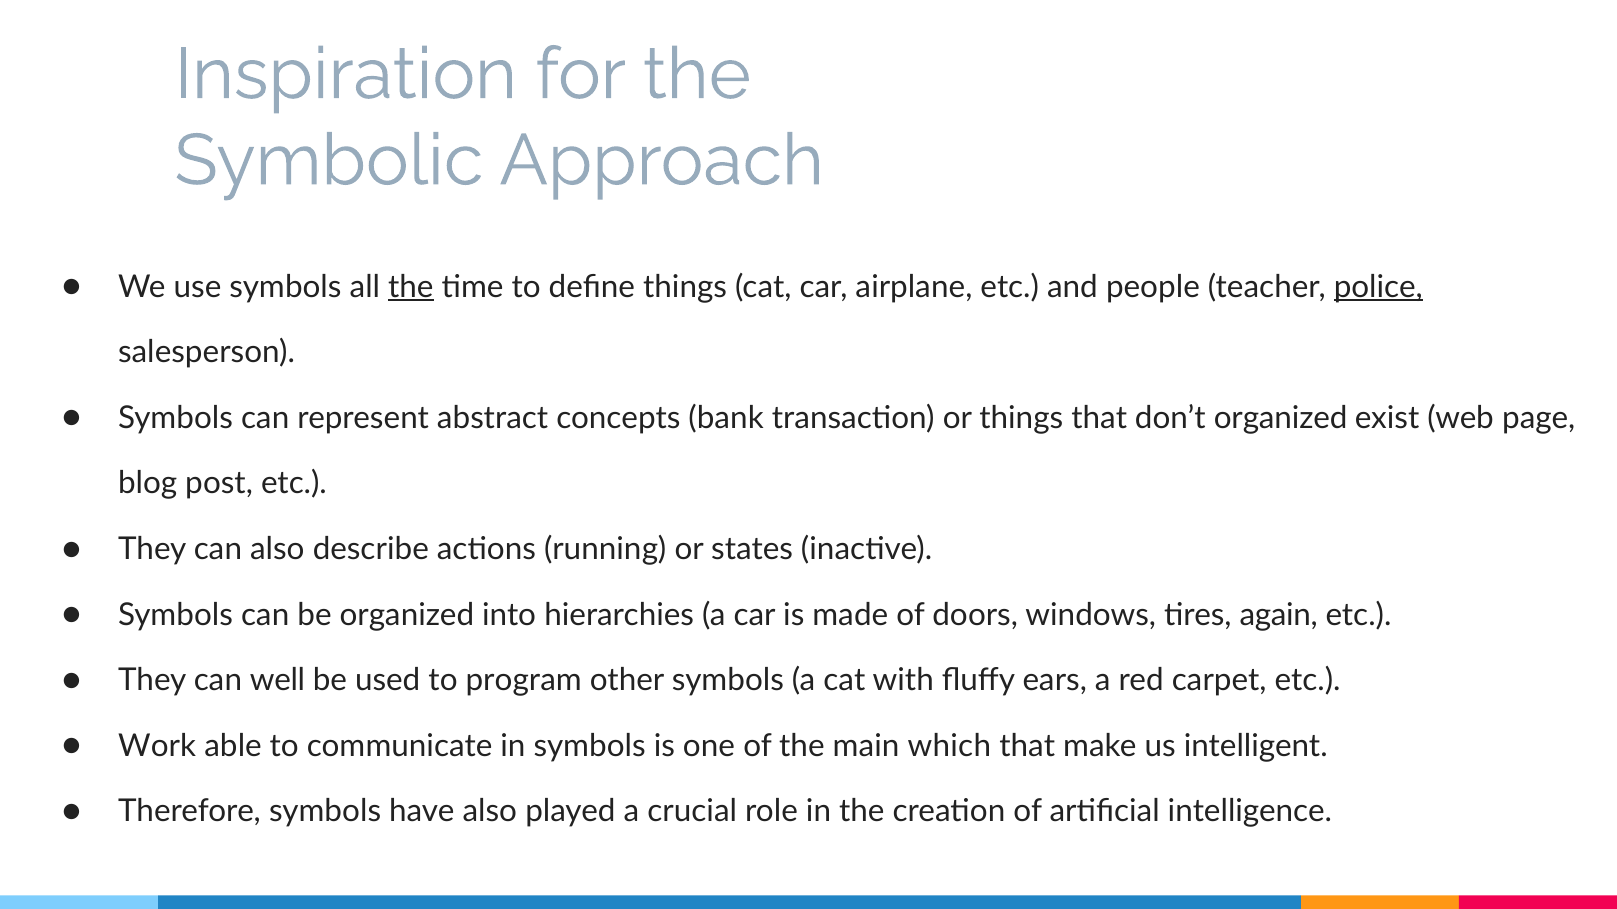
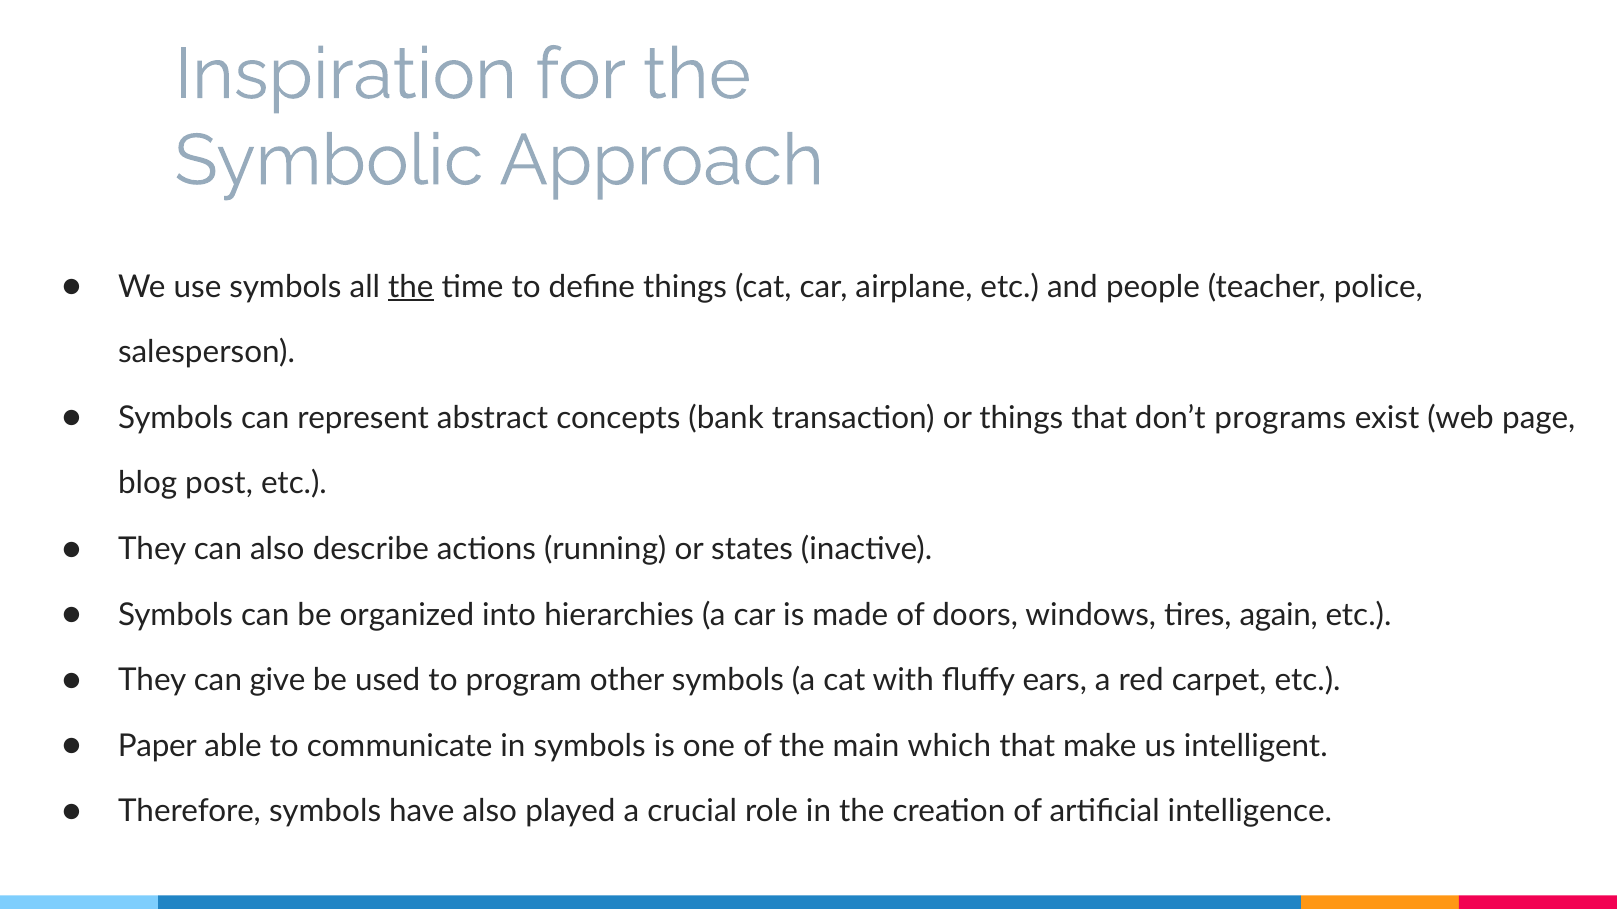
police underline: present -> none (1378, 287)
don’t organized: organized -> programs (1280, 418)
well: well -> give (277, 681)
Work: Work -> Paper (157, 746)
